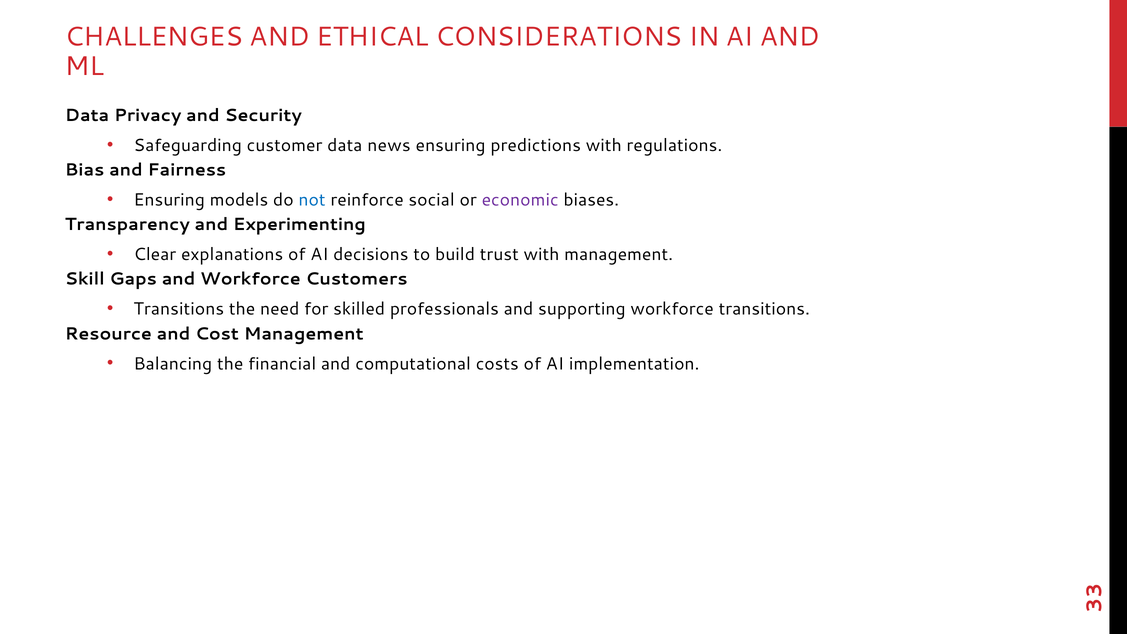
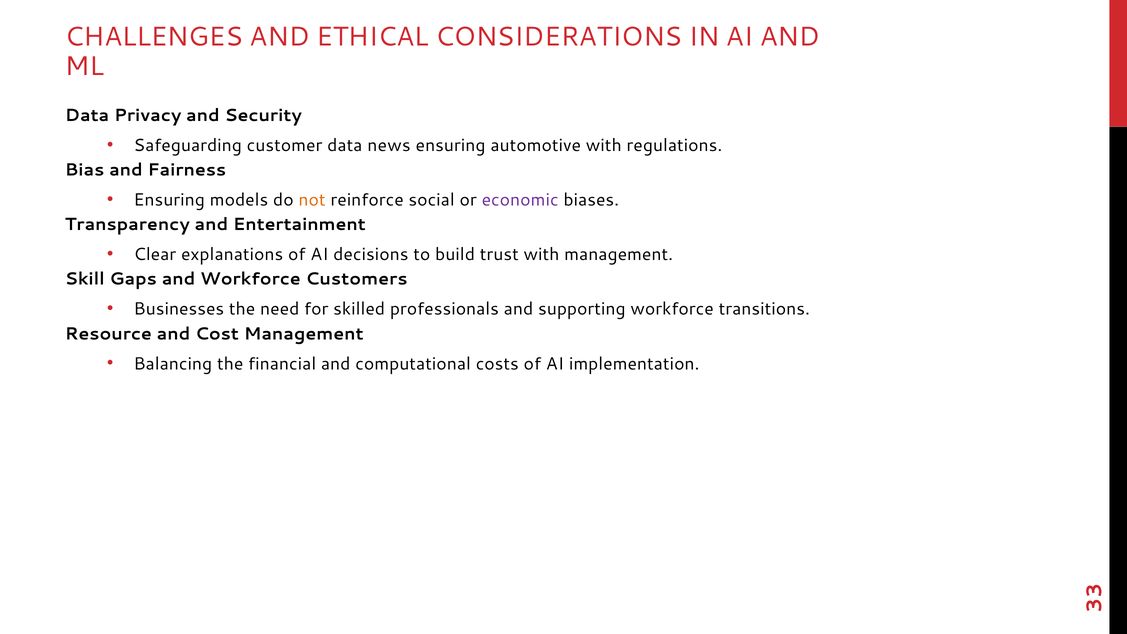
predictions: predictions -> automotive (536, 145)
not colour: blue -> orange (312, 200)
Experimenting: Experimenting -> Entertainment (299, 225)
Transitions: Transitions -> Businesses (179, 309)
